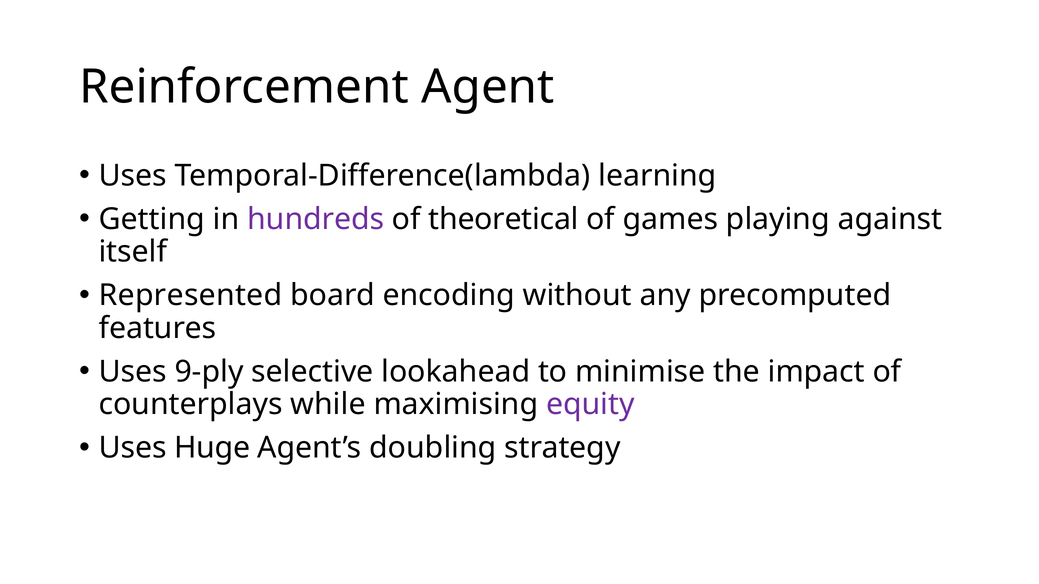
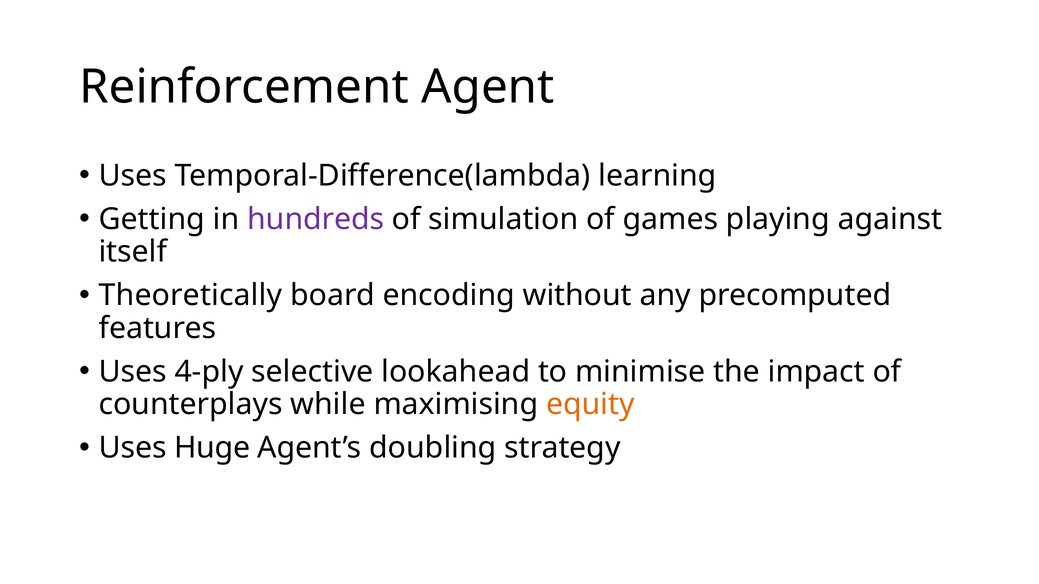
theoretical: theoretical -> simulation (503, 219)
Represented: Represented -> Theoretically (191, 296)
9-ply: 9-ply -> 4-ply (209, 372)
equity colour: purple -> orange (590, 405)
